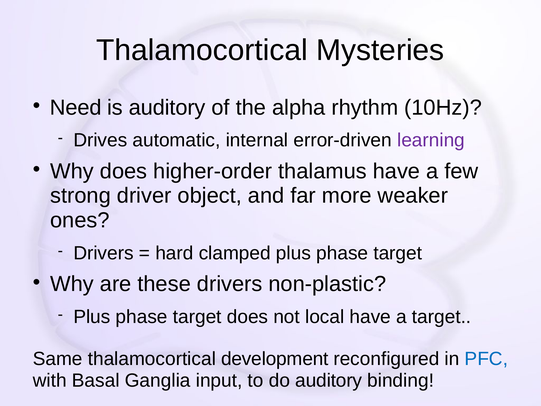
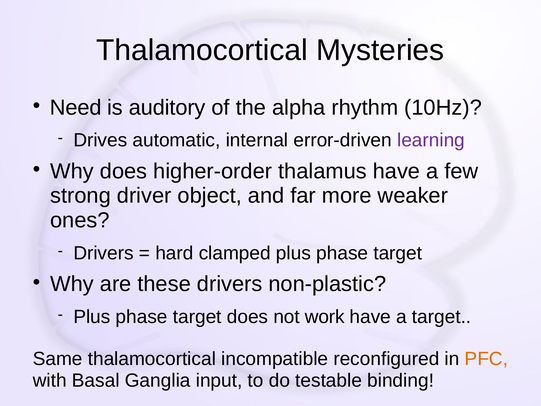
local: local -> work (325, 317)
development: development -> incompatible (275, 359)
PFC colour: blue -> orange (486, 359)
do auditory: auditory -> testable (329, 380)
